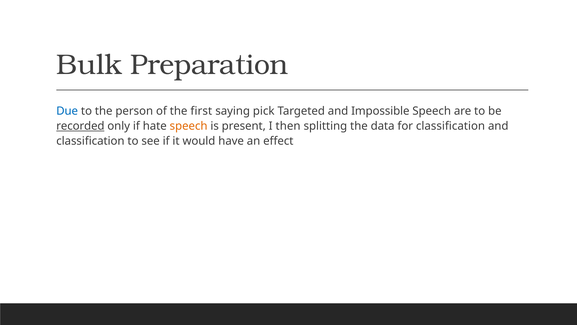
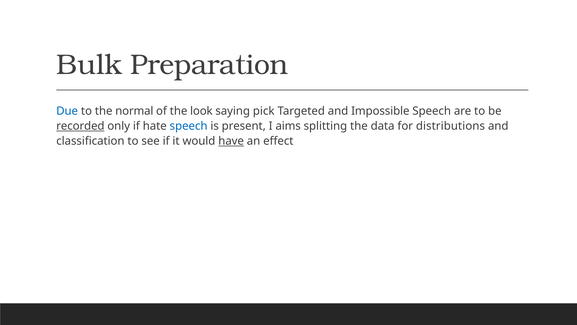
person: person -> normal (134, 111)
first: first -> look (201, 111)
speech colour: orange -> blue (189, 126)
then: then -> aims (288, 126)
for classification: classification -> distributions (450, 126)
have underline: none -> present (231, 141)
